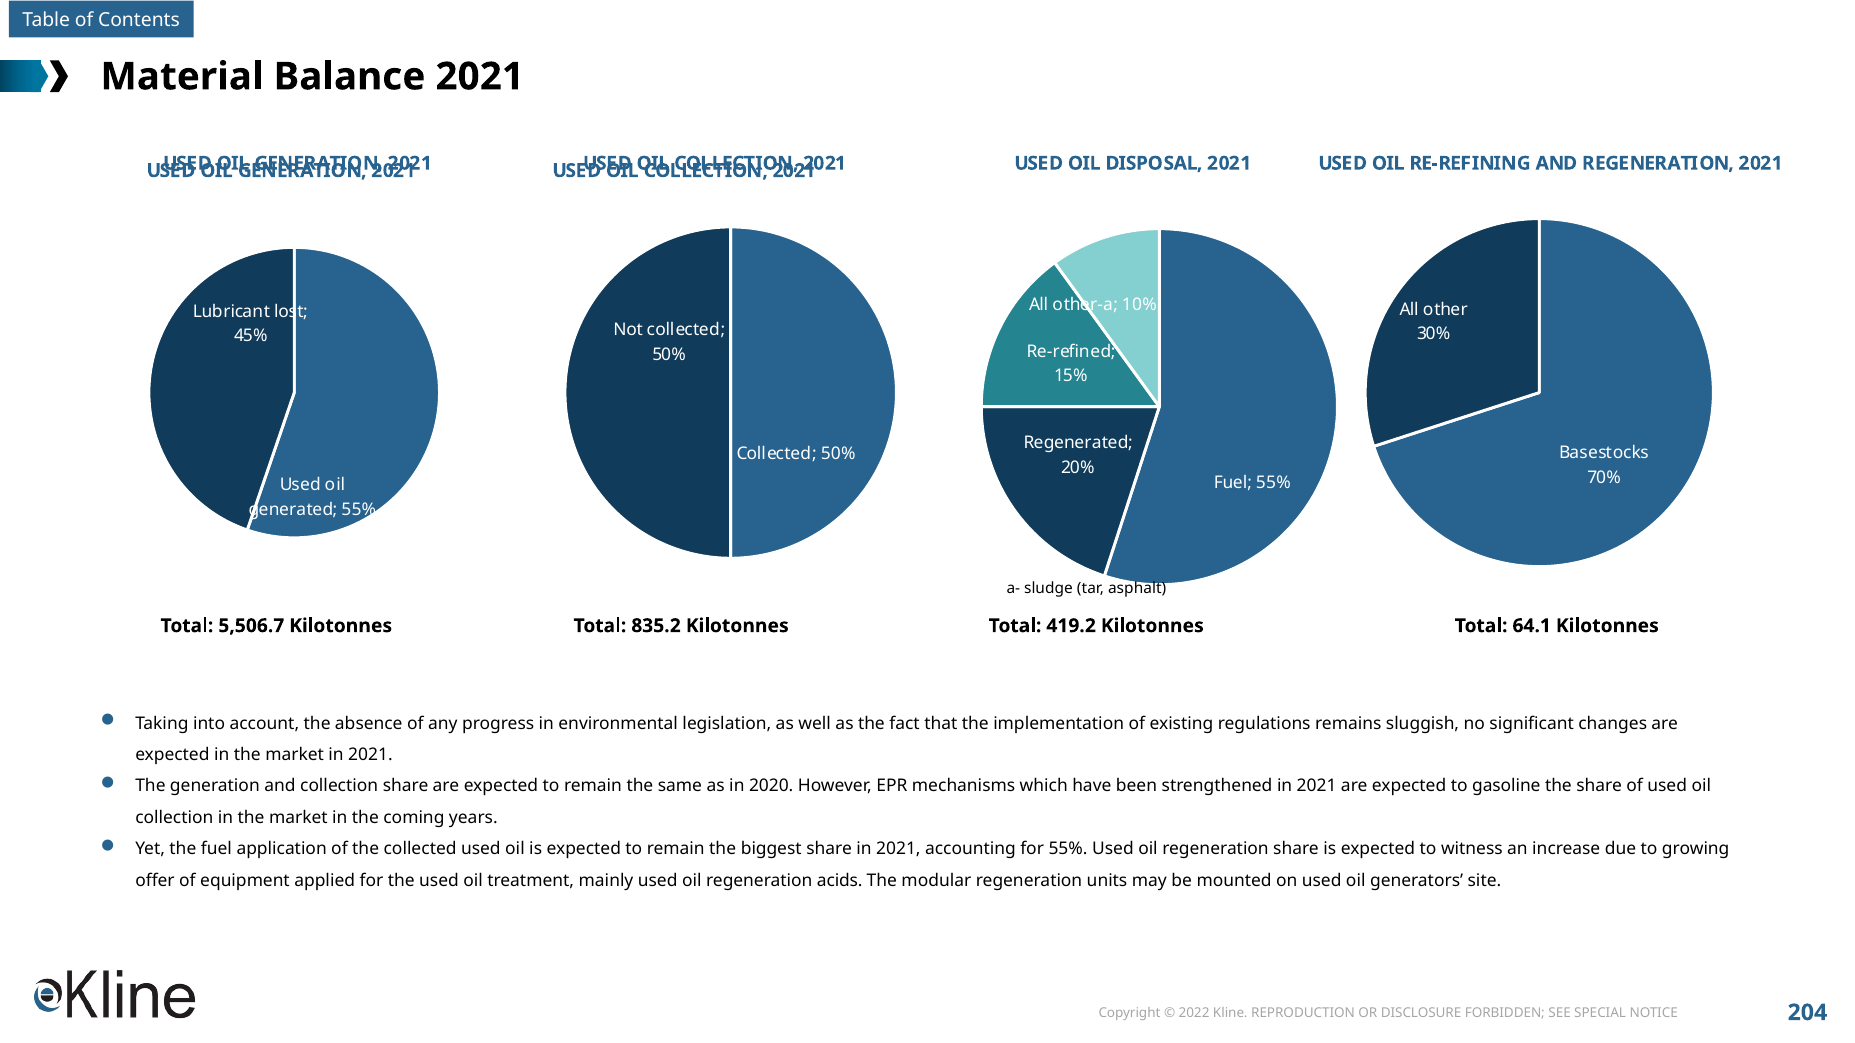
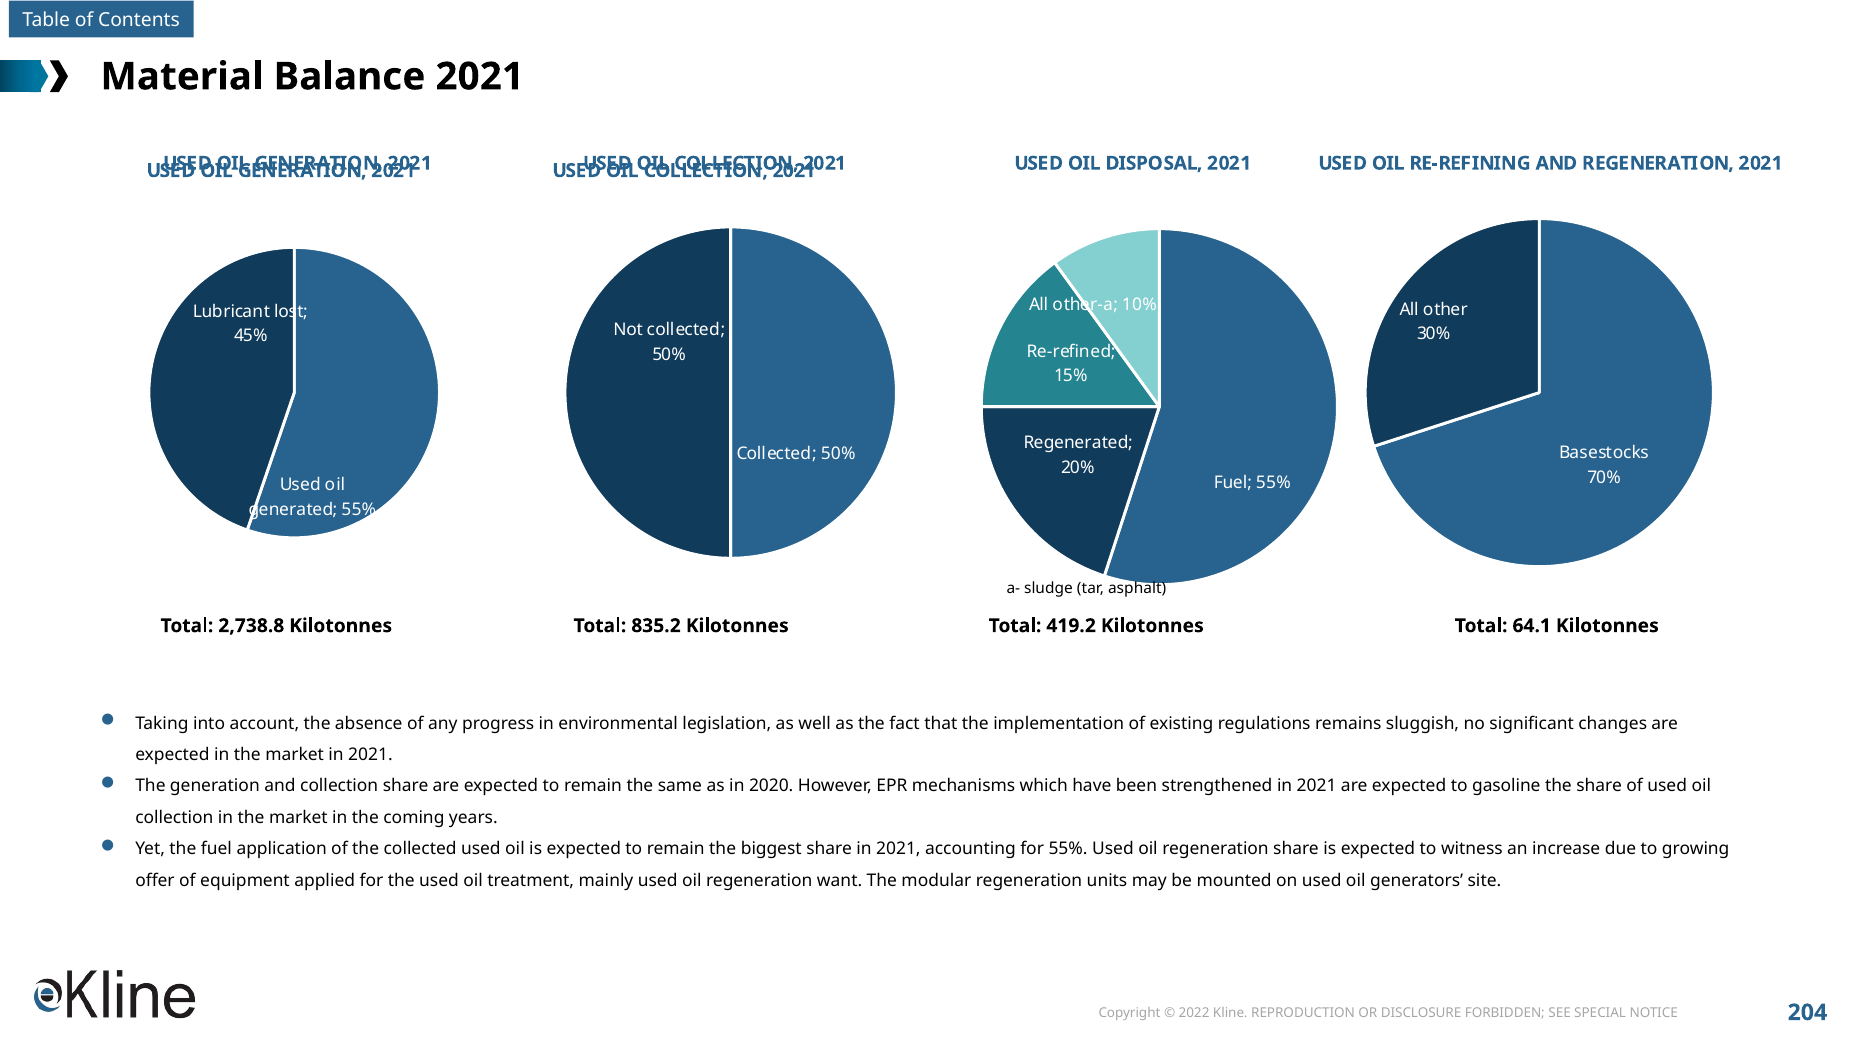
5,506.7: 5,506.7 -> 2,738.8 (251, 626)
acids: acids -> want (840, 881)
